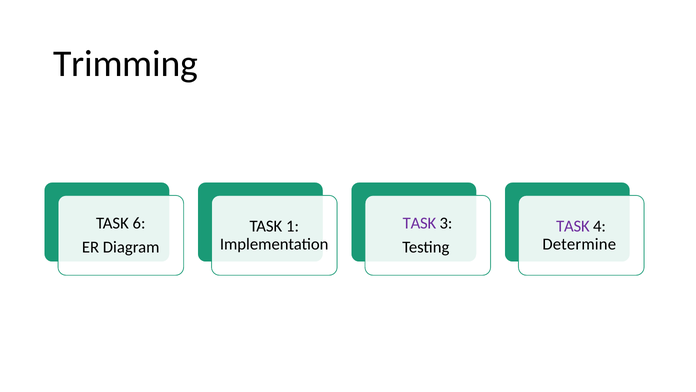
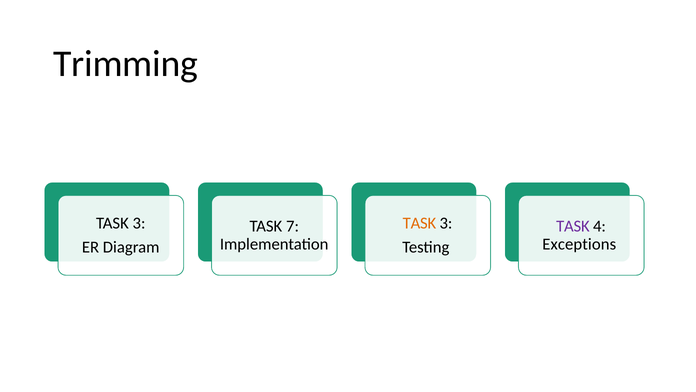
6: 6 -> 3 (139, 223)
TASK colour: purple -> orange (419, 223)
1: 1 -> 7 (293, 226)
Determine: Determine -> Exceptions (579, 244)
